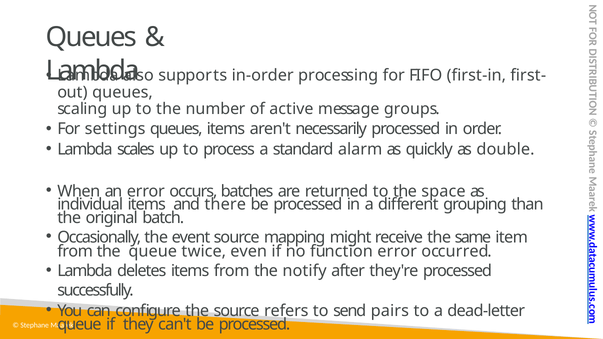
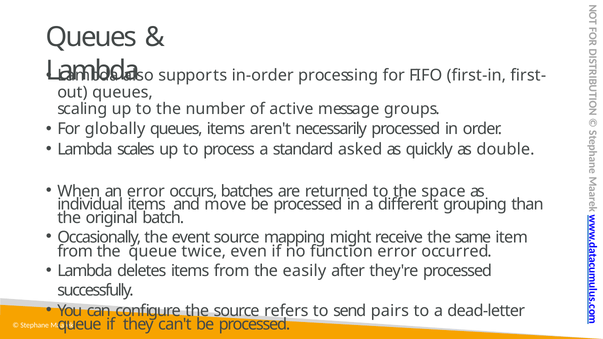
settings: settings -> globally (115, 129)
alarm: alarm -> asked (360, 149)
there: there -> move (225, 205)
notify: notify -> easily (304, 271)
